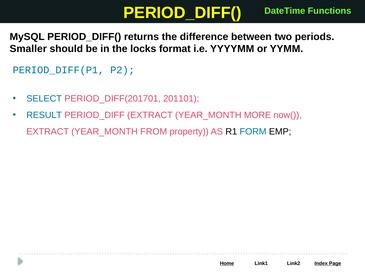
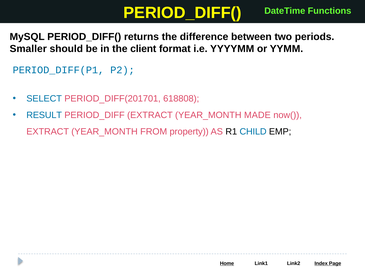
locks: locks -> client (143, 49)
201101: 201101 -> 618808 (181, 99)
MORE: MORE -> MADE (257, 115)
FORM: FORM -> CHILD (253, 131)
